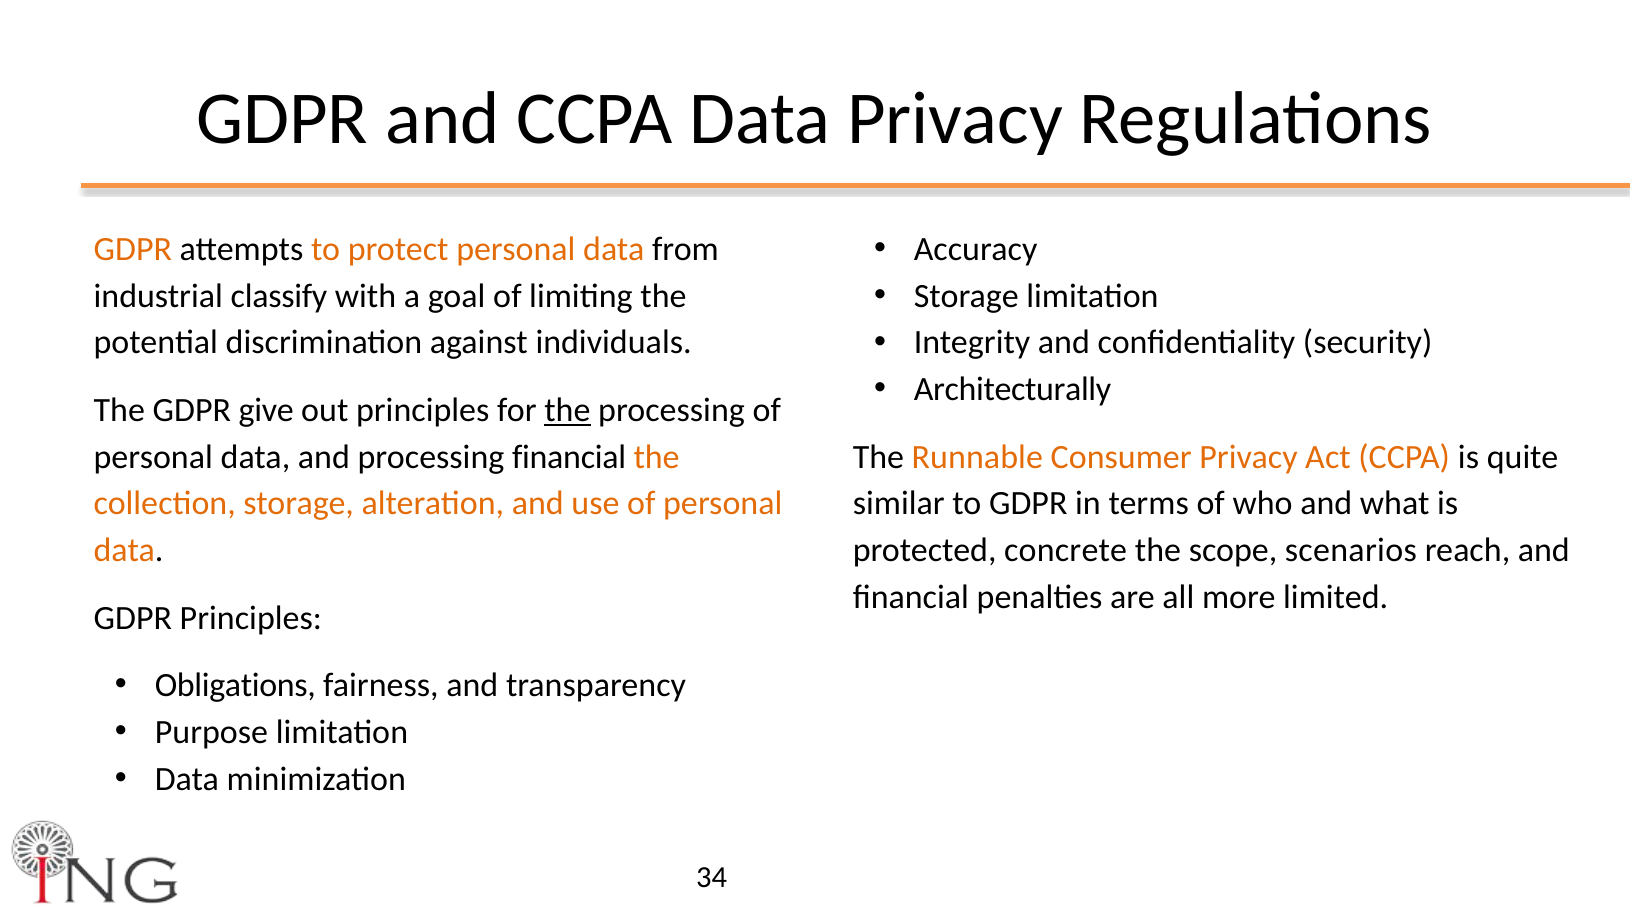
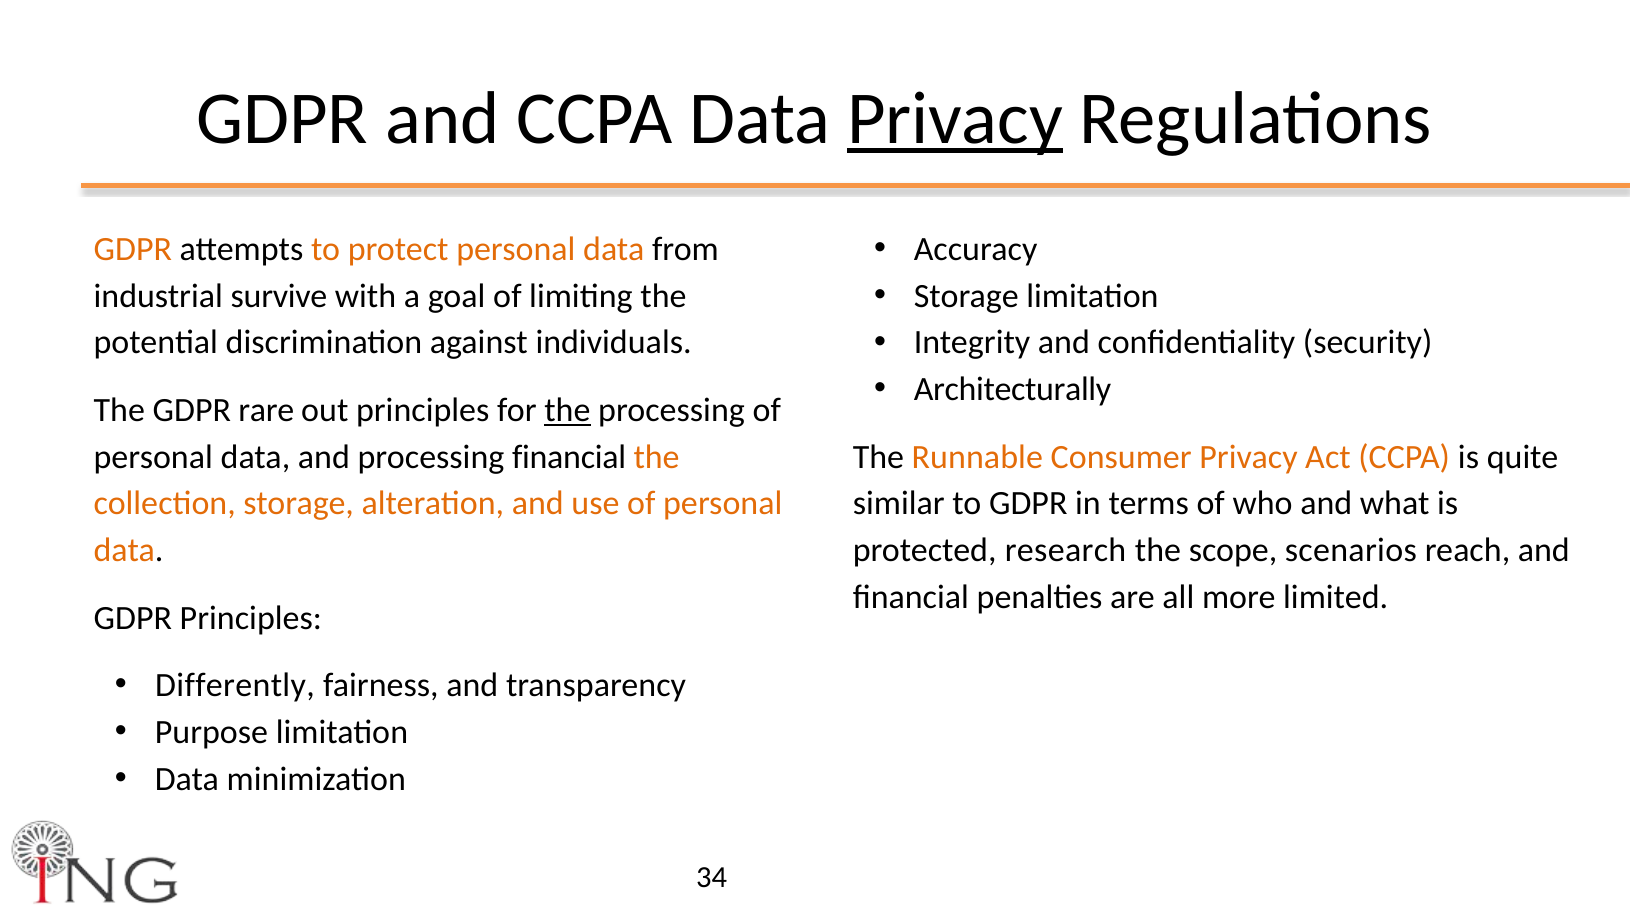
Privacy underline: none -> present (955, 118)
classify: classify -> survive (279, 296)
give: give -> rare (266, 410)
concrete: concrete -> research (1066, 551)
Obligations: Obligations -> Differently (235, 685)
